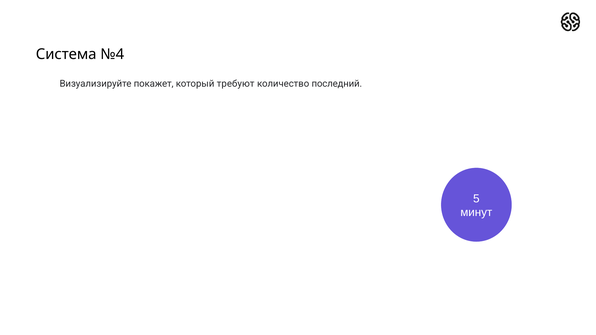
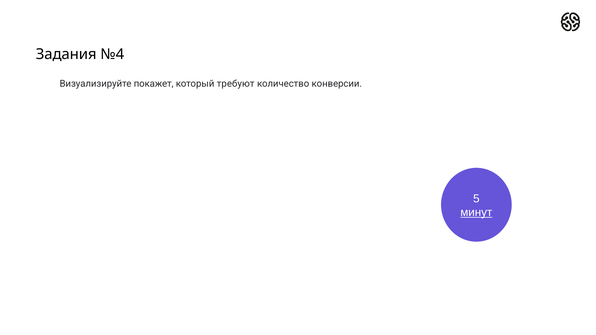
Система: Система -> Задания (66, 54)
последний: последний -> конверсии (337, 84)
минут underline: none -> present (476, 213)
